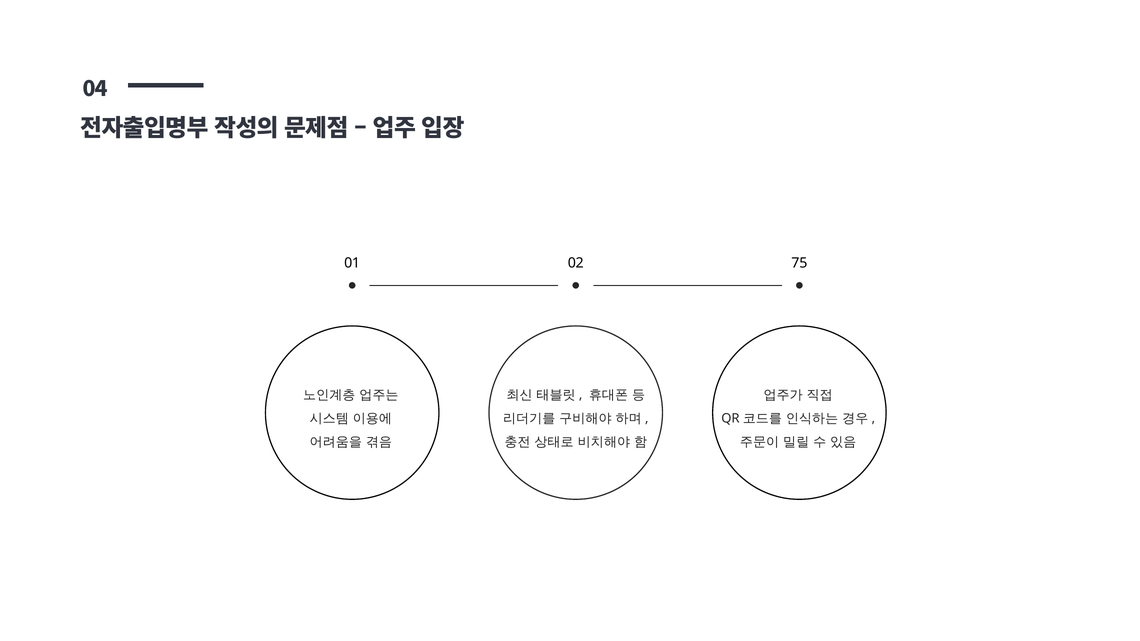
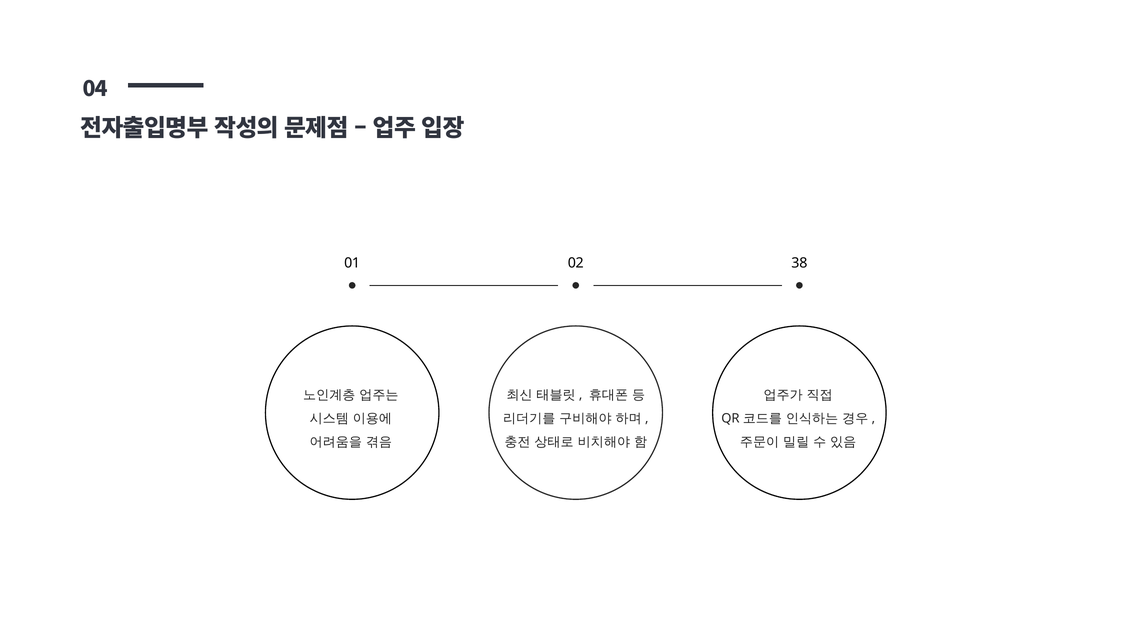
75: 75 -> 38 (799, 263)
